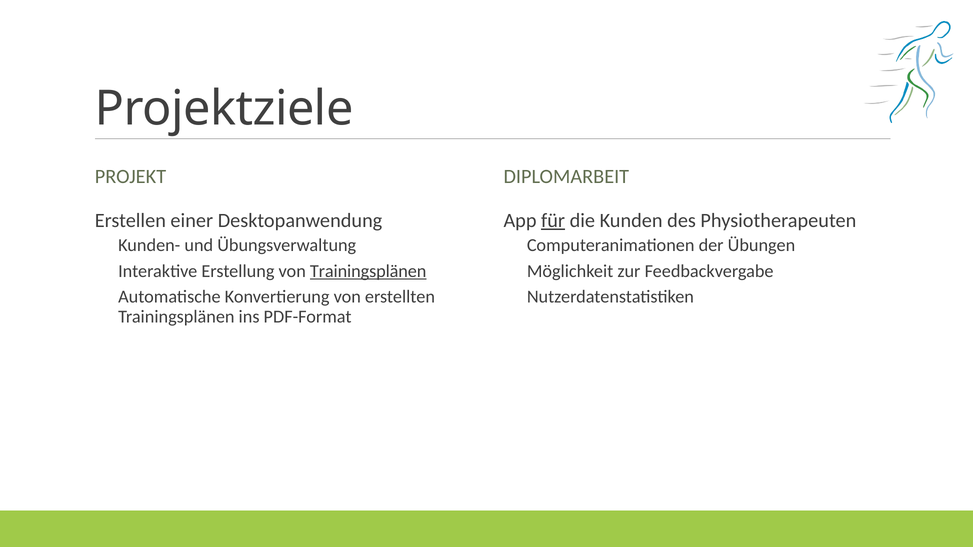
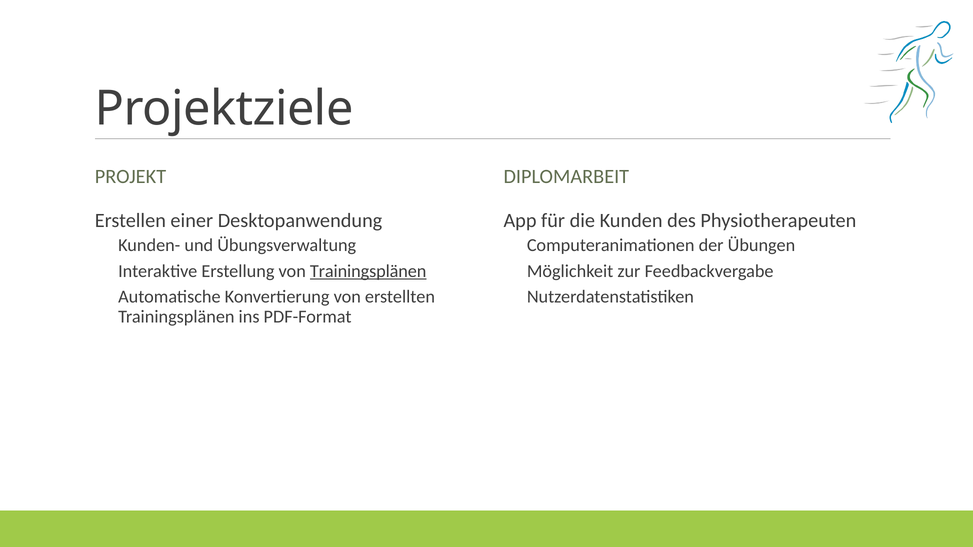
für underline: present -> none (553, 221)
